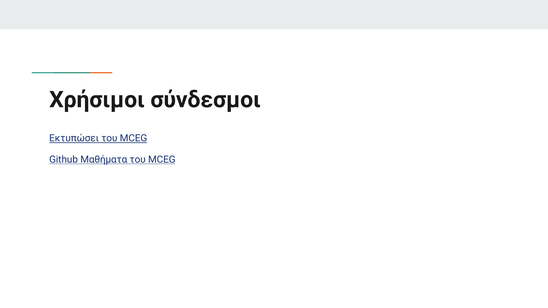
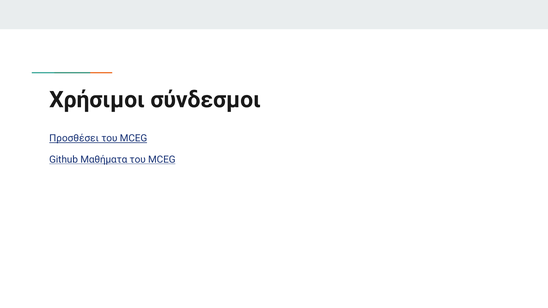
Εκτυπώσει: Εκτυπώσει -> Προσθέσει (74, 138)
